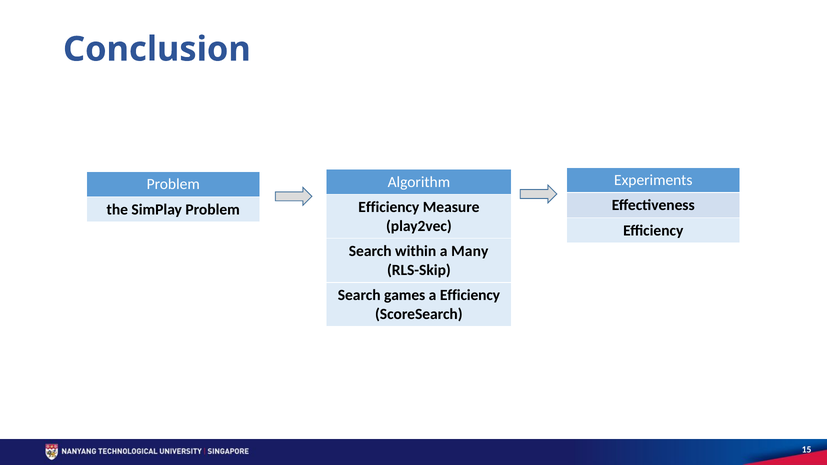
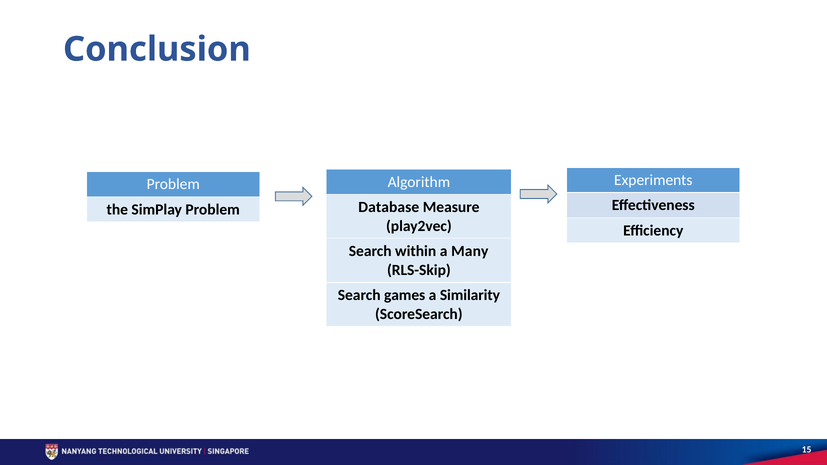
Efficiency: Efficiency -> Database (389, 207)
a Efficiency: Efficiency -> Similarity (470, 295)
